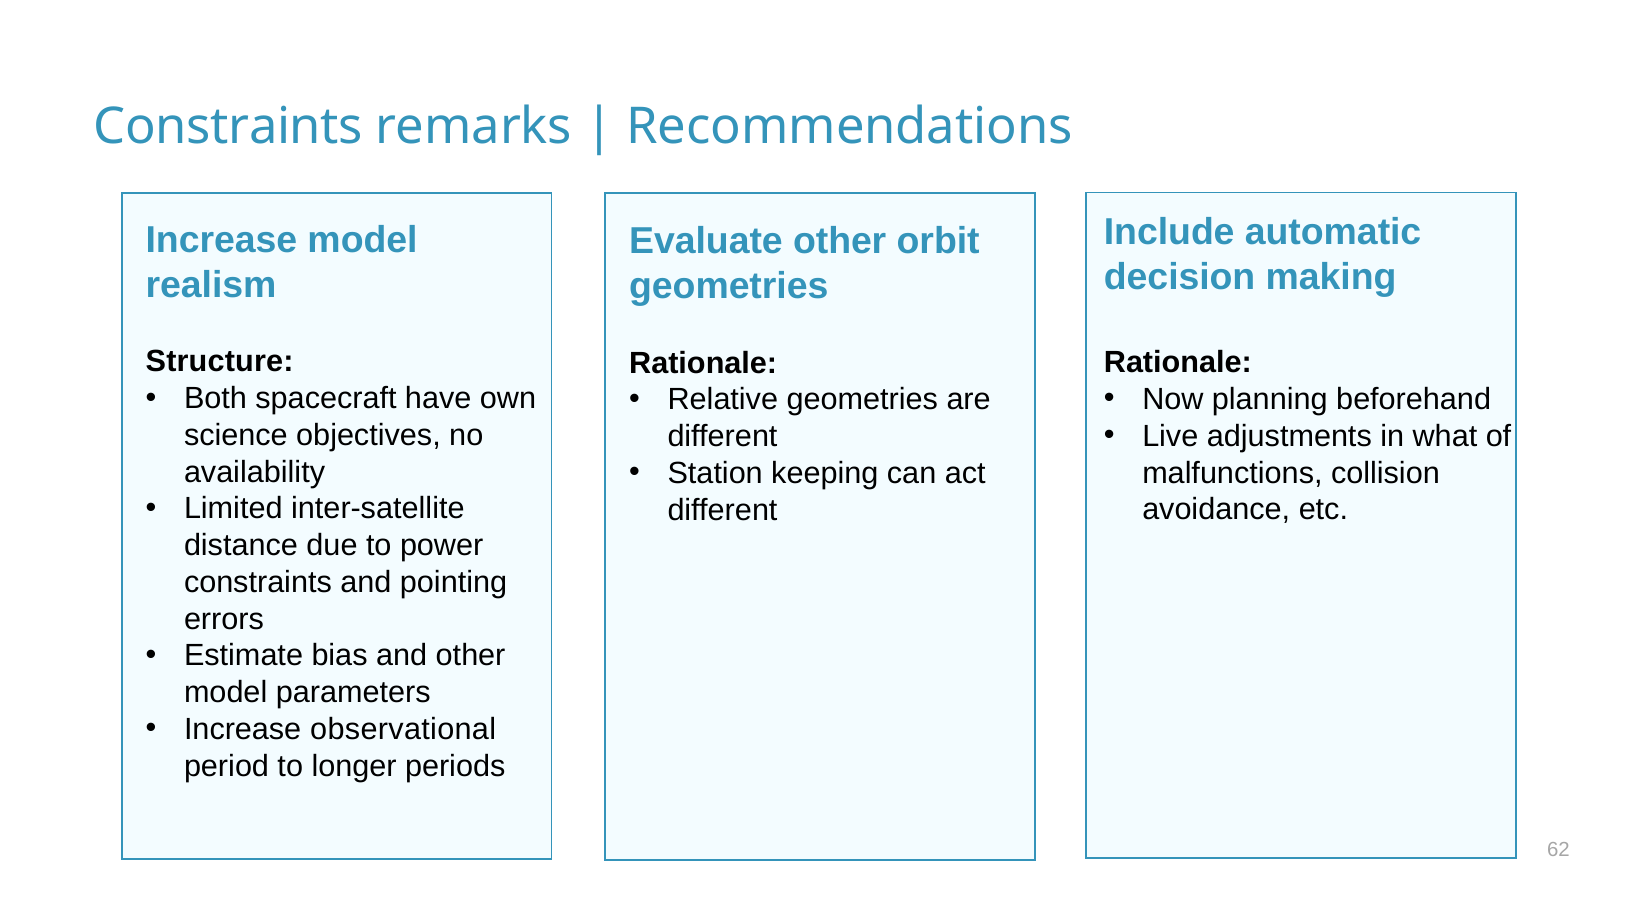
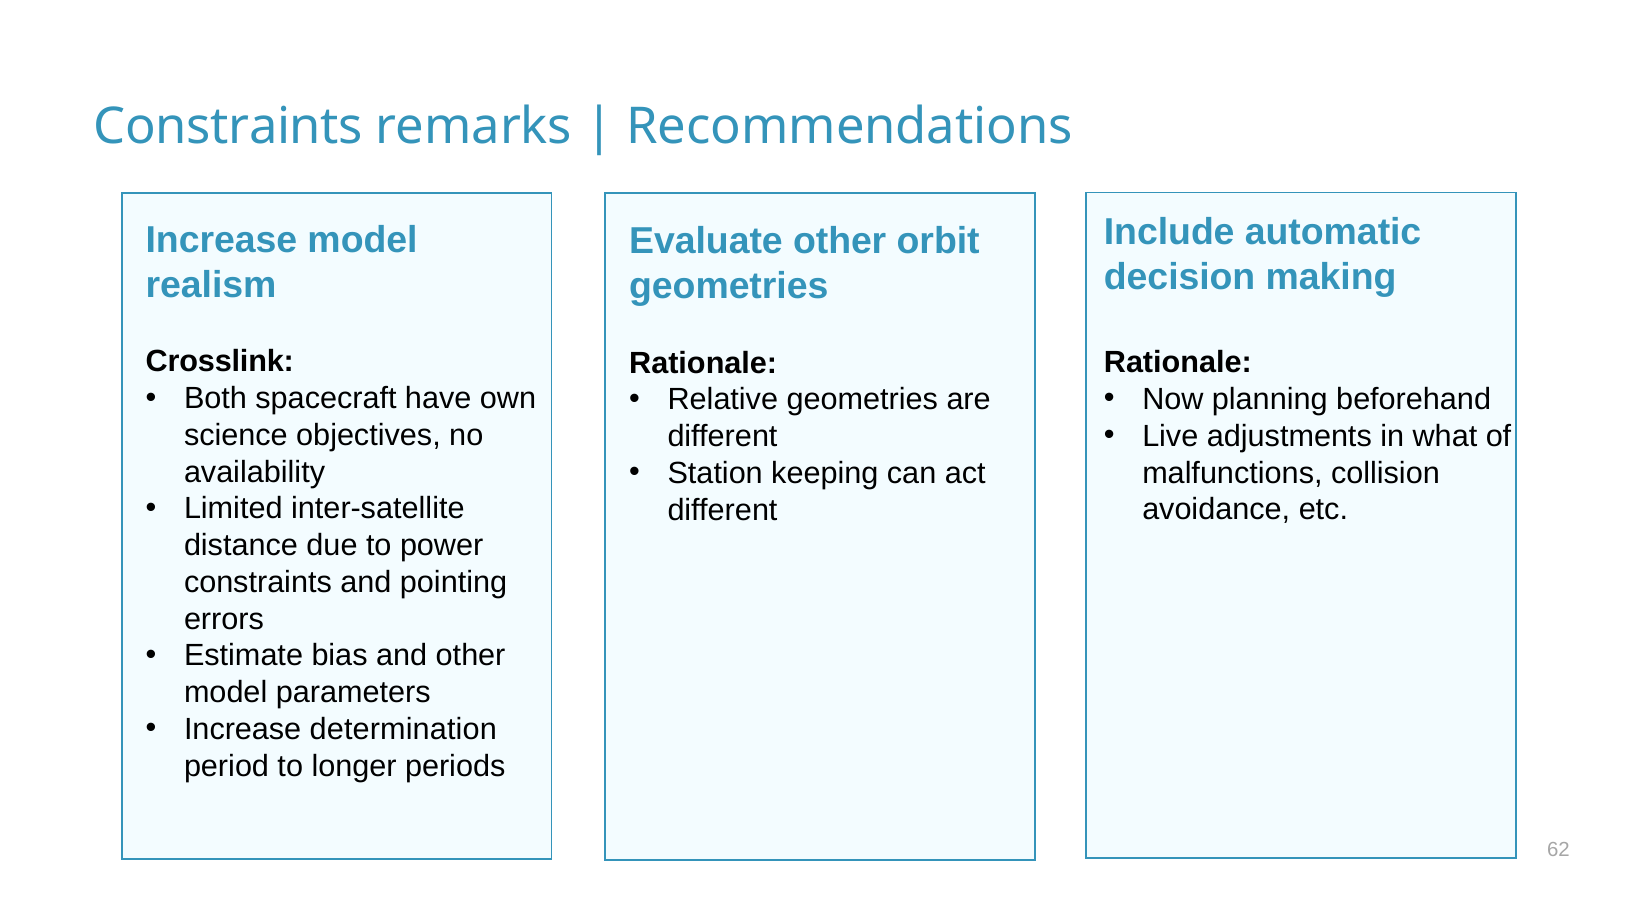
Structure: Structure -> Crosslink (220, 362)
observational: observational -> determination (403, 729)
